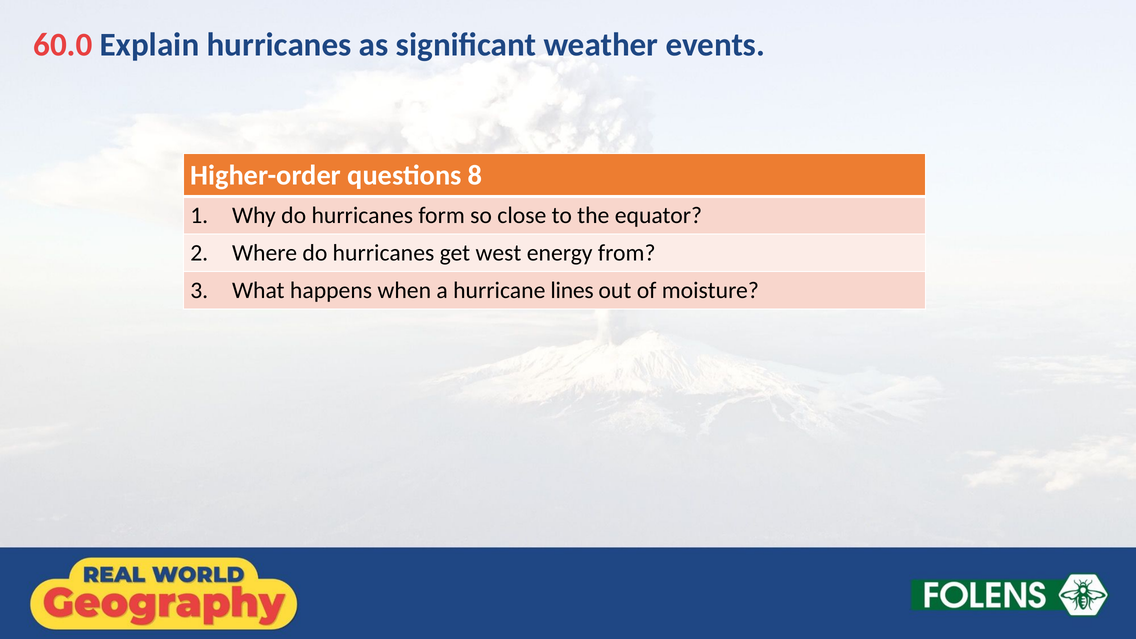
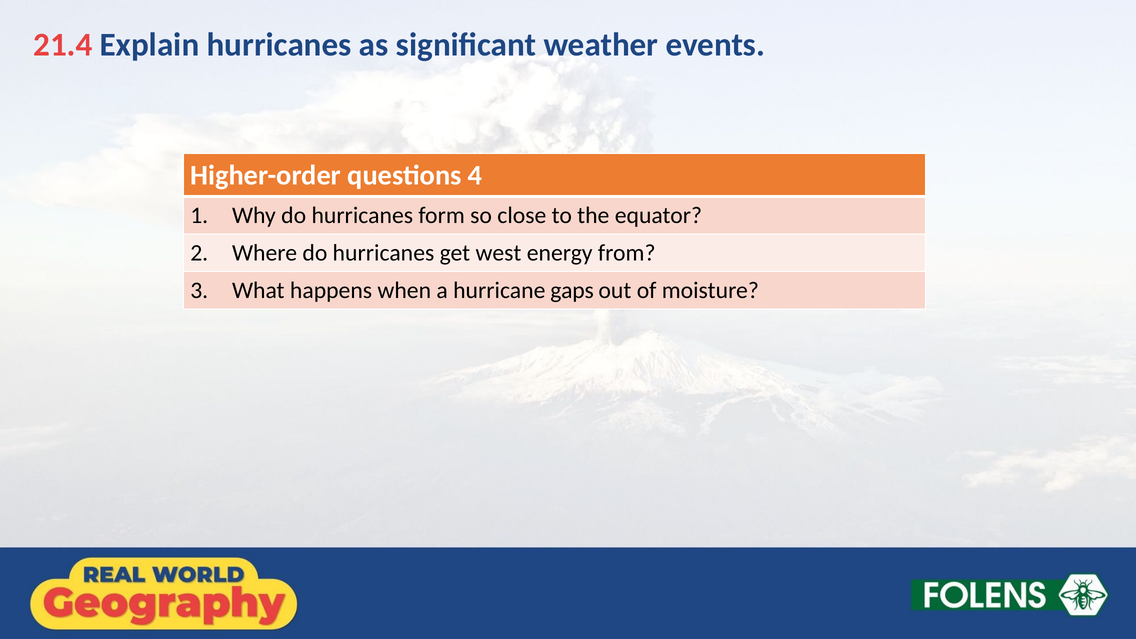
60.0: 60.0 -> 21.4 (63, 45)
8: 8 -> 4 (475, 175)
lines: lines -> gaps (572, 291)
